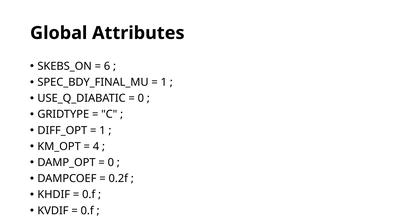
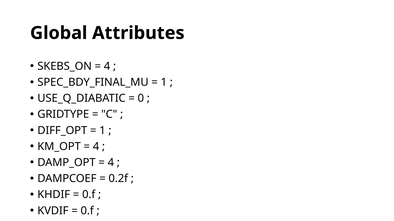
6: 6 -> 4 (107, 66)
0: 0 -> 4 (111, 163)
